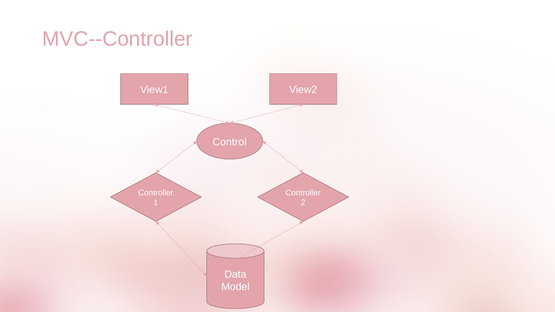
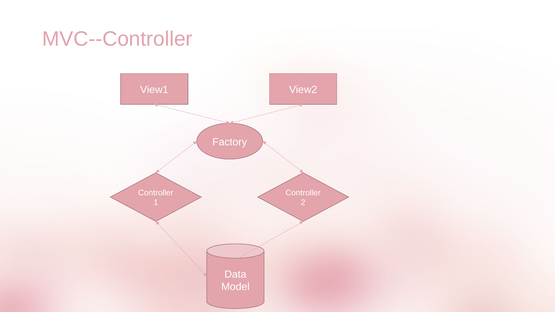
Control: Control -> Factory (230, 142)
